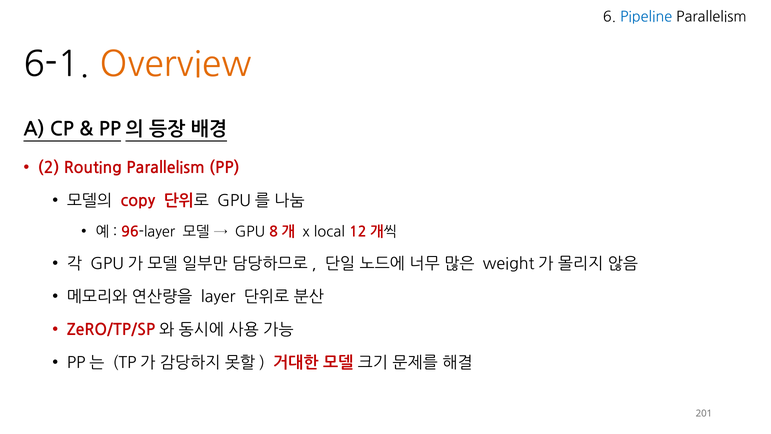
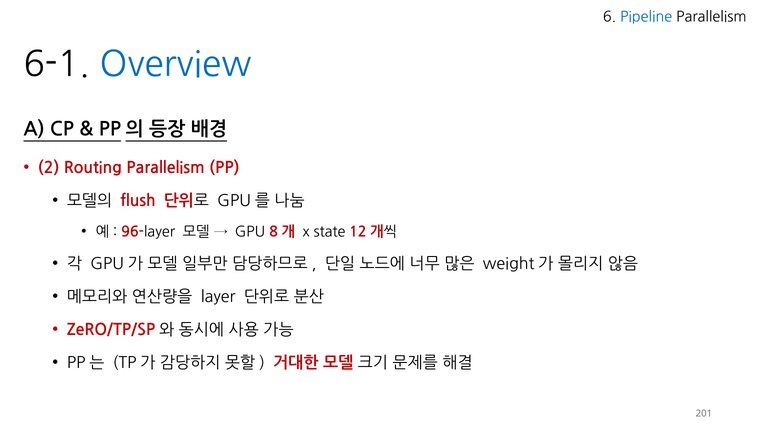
Overview colour: orange -> blue (176, 64)
copy: copy -> flush (138, 201)
local: local -> state (329, 232)
